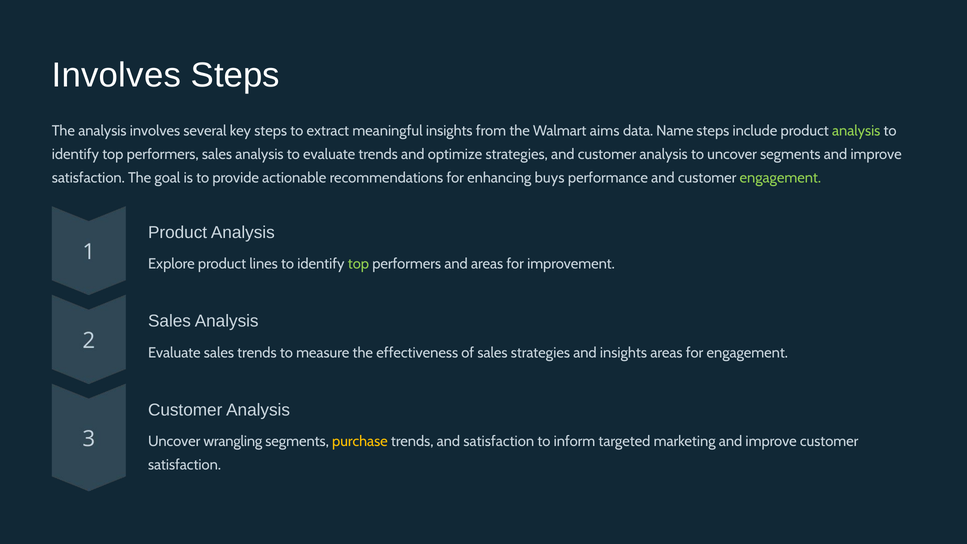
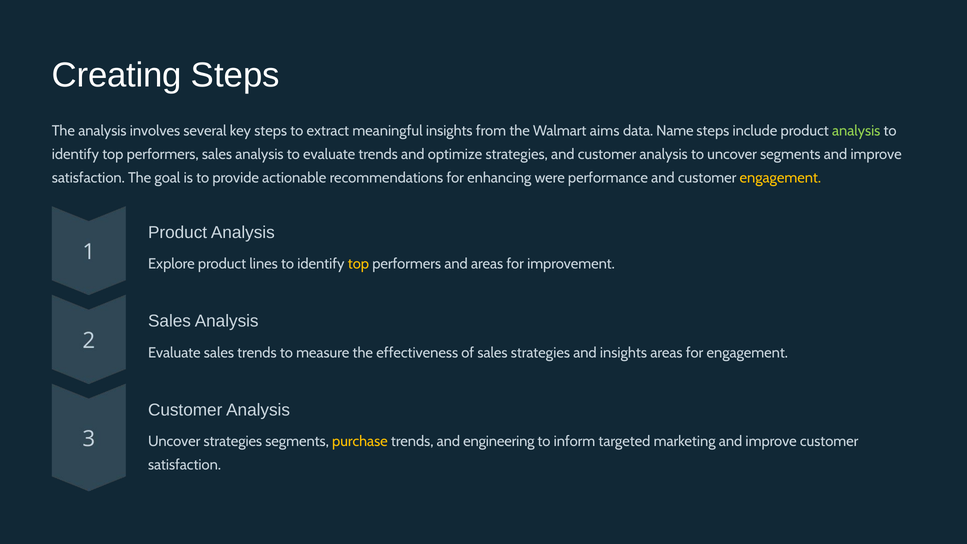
Involves: Involves -> Creating (117, 75)
buys: buys -> were (550, 178)
engagement colour: light green -> yellow (780, 178)
top colour: light green -> yellow (358, 264)
Uncover wrangling: wrangling -> strategies (233, 441)
and satisfaction: satisfaction -> engineering (499, 441)
